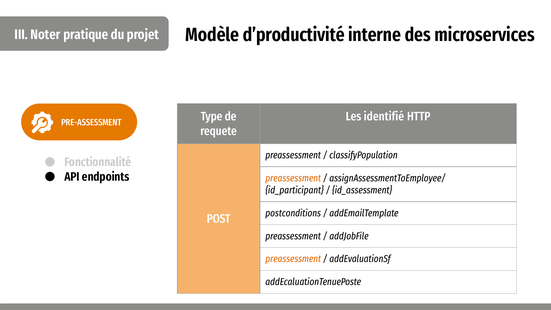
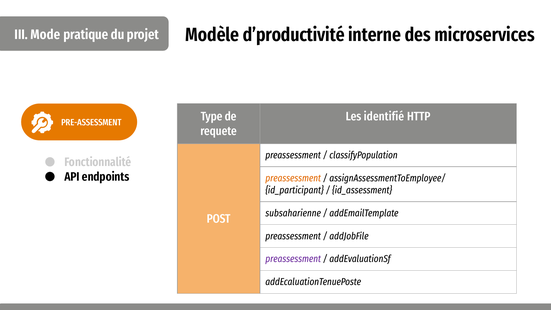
Noter: Noter -> Mode (45, 35)
postconditions: postconditions -> subsaharienne (293, 213)
preassessment colour: orange -> purple (293, 259)
